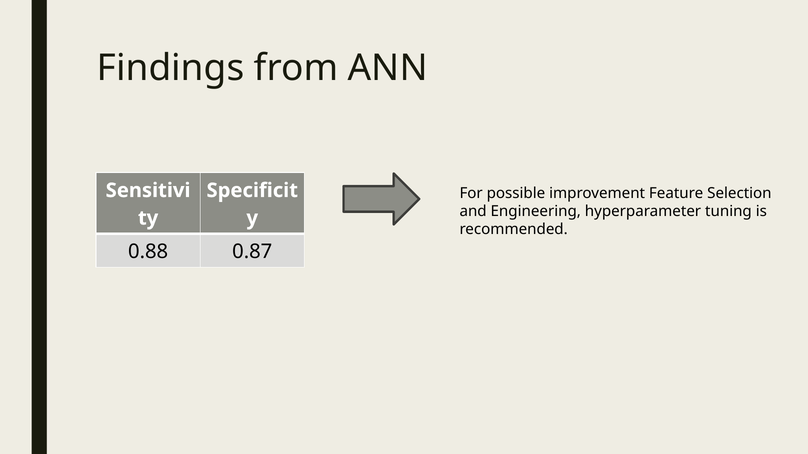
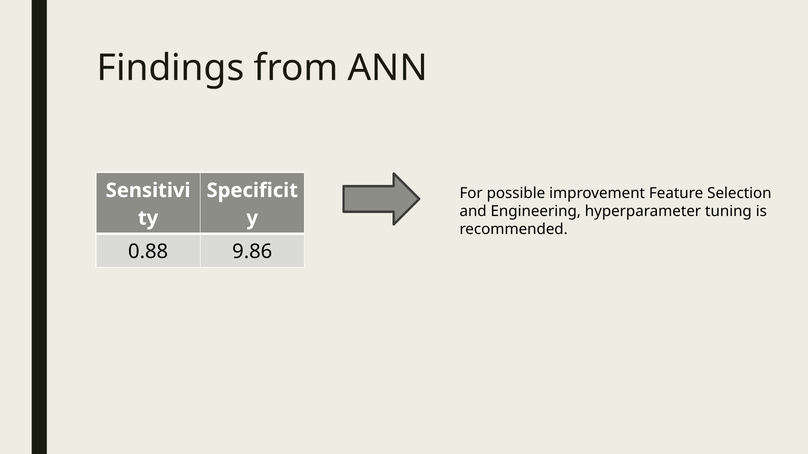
0.87: 0.87 -> 9.86 (252, 252)
